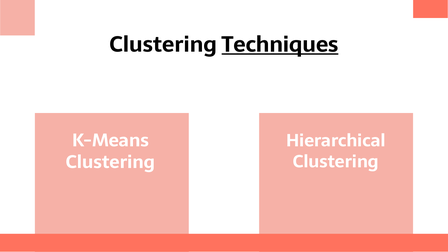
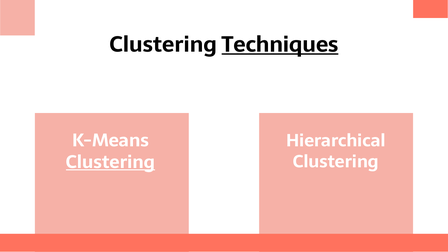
Clustering underline: none -> present (111, 162)
